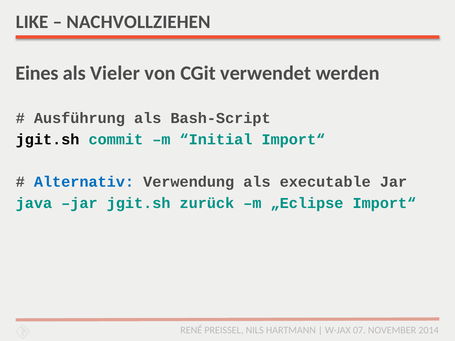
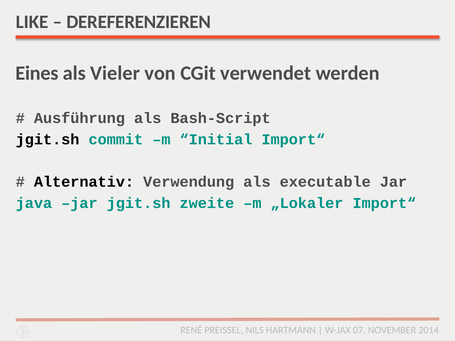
NACHVOLLZIEHEN: NACHVOLLZIEHEN -> DEREFERENZIEREN (139, 22)
Alternativ colour: blue -> black (84, 182)
zurück: zurück -> zweite (207, 203)
„Eclipse: „Eclipse -> „Lokaler (307, 203)
